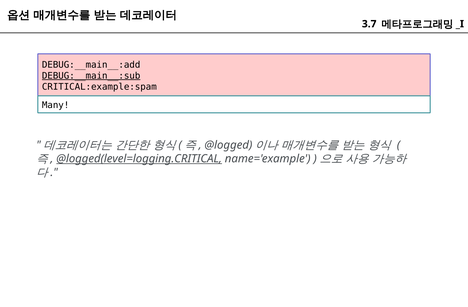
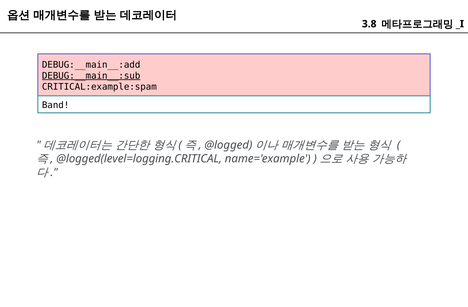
3.7: 3.7 -> 3.8 (369, 24)
Many: Many -> Band (56, 105)
@logged(level=logging.CRITICAL underline: present -> none (139, 159)
